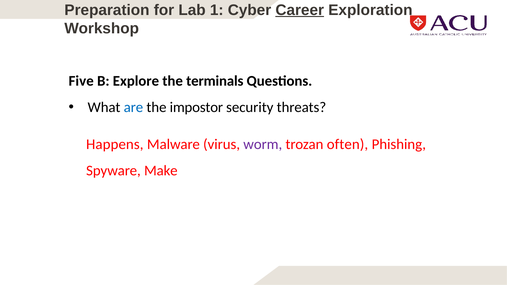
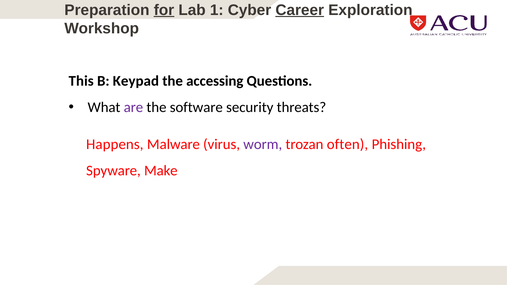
for underline: none -> present (164, 10)
Five: Five -> This (81, 81)
Explore: Explore -> Keypad (136, 81)
terminals: terminals -> accessing (215, 81)
are colour: blue -> purple (133, 107)
impostor: impostor -> software (196, 107)
